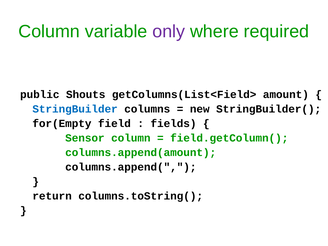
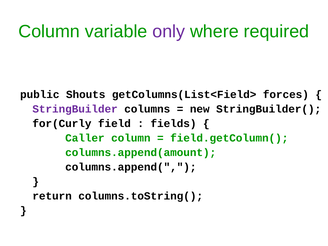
amount: amount -> forces (286, 94)
StringBuilder colour: blue -> purple (75, 109)
for(Empty: for(Empty -> for(Curly (62, 123)
Sensor: Sensor -> Caller (85, 138)
